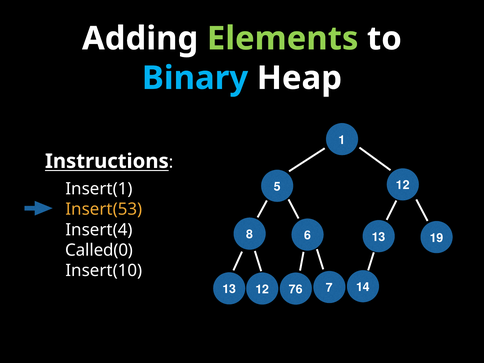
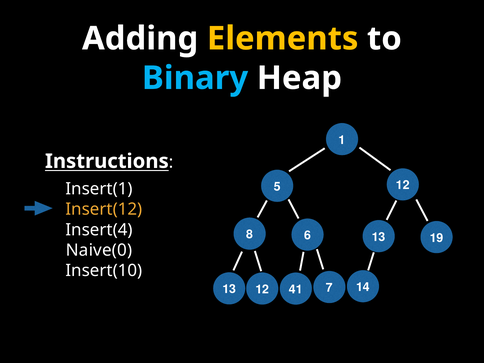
Elements colour: light green -> yellow (283, 39)
Insert(53: Insert(53 -> Insert(12 (104, 209)
Called(0: Called(0 -> Naive(0 (99, 250)
76: 76 -> 41 (296, 289)
